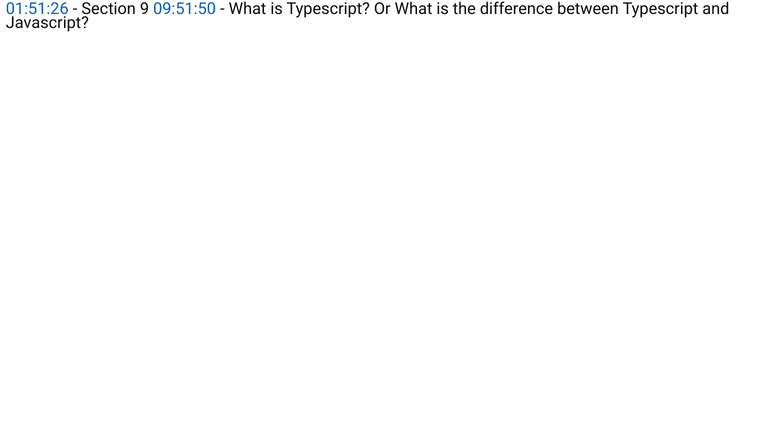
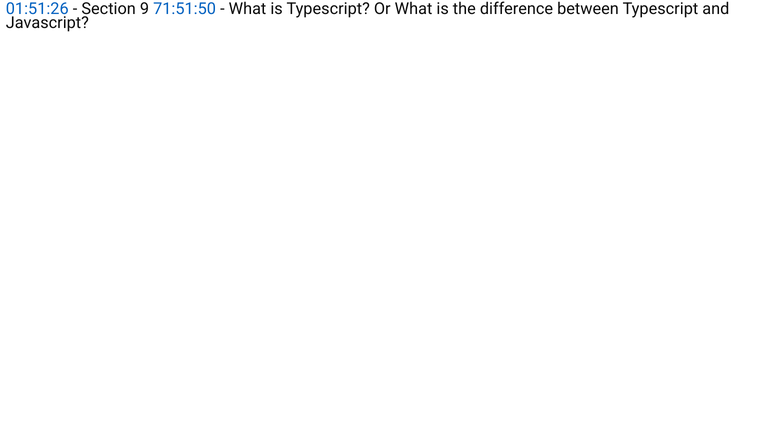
09:51:50: 09:51:50 -> 71:51:50 (185, 9)
